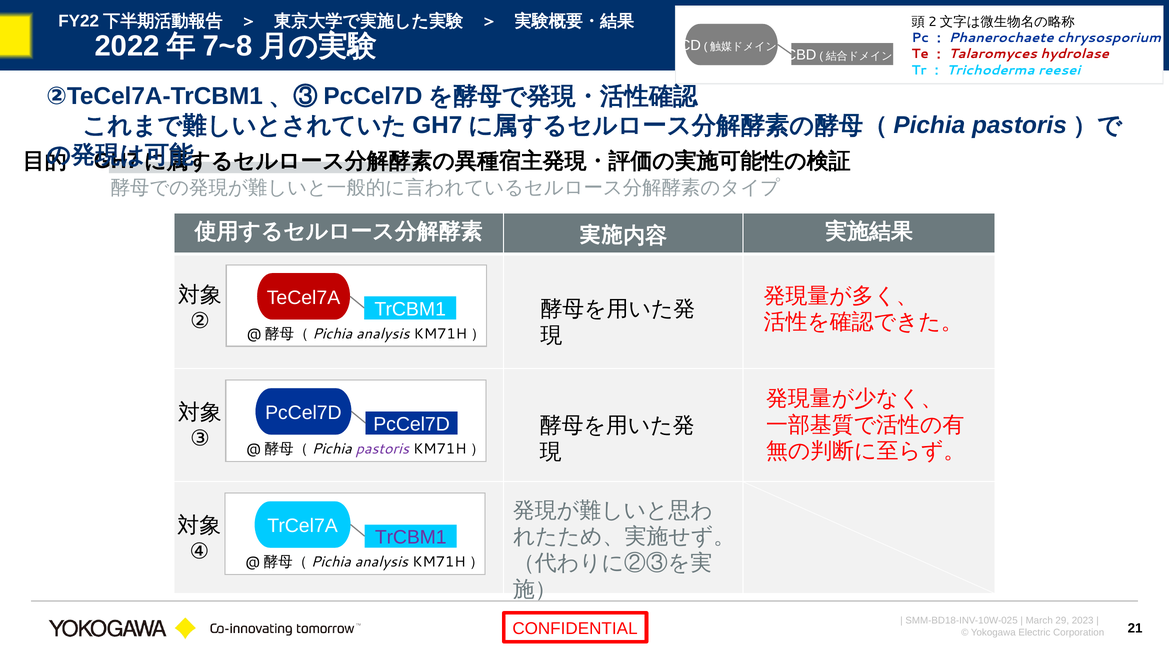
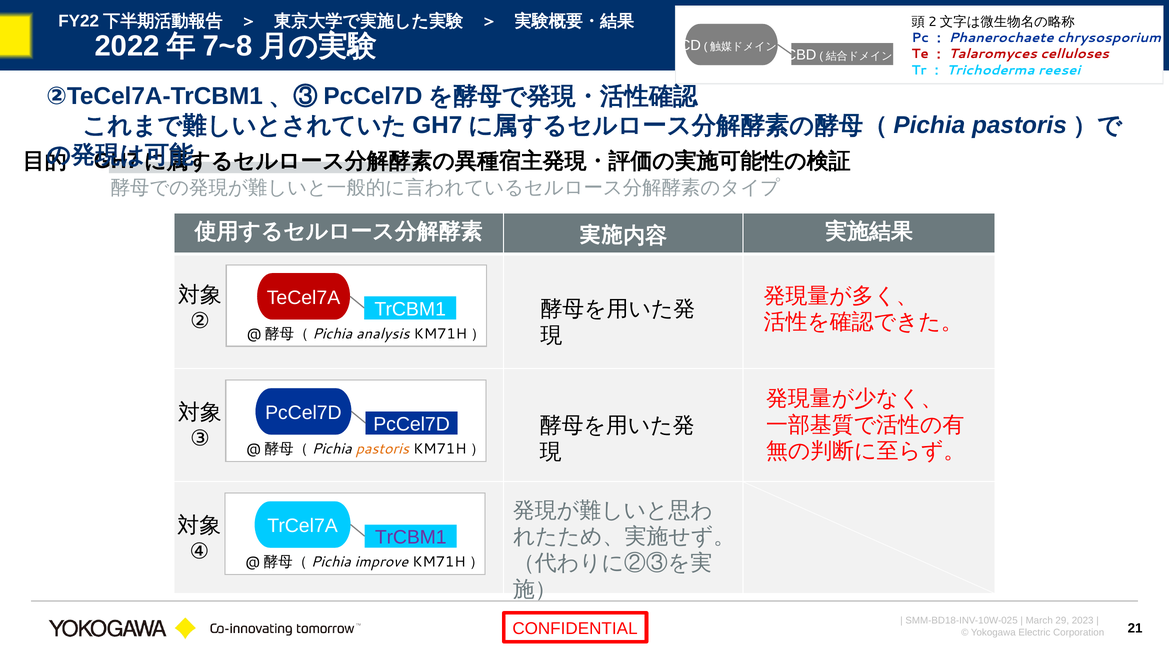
hydrolase: hydrolase -> celluloses (1075, 54)
pastoris colour: purple -> orange (382, 449)
analysis: analysis -> improve (381, 562)
